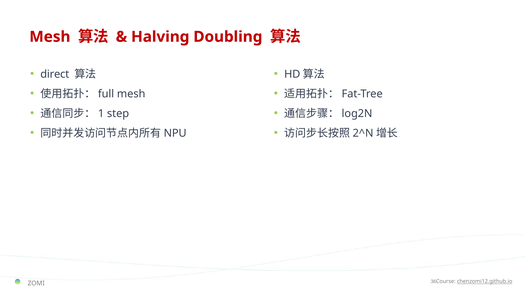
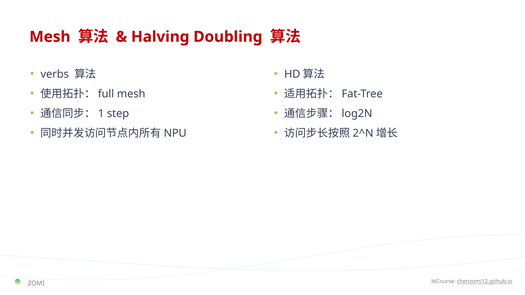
direct: direct -> verbs (55, 74)
